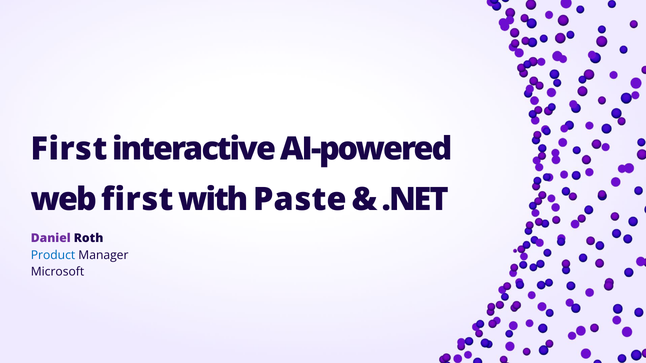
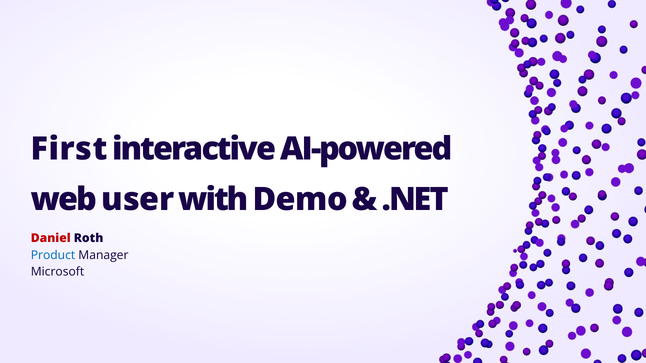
web first: first -> user (138, 200)
Paste: Paste -> Demo (300, 200)
Daniel colour: purple -> red (51, 238)
